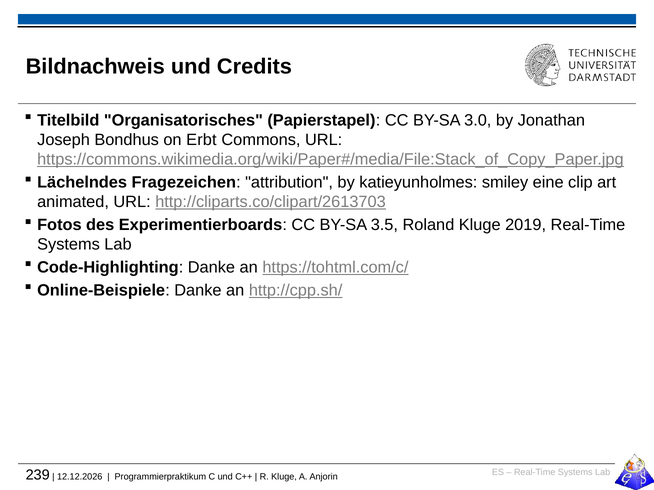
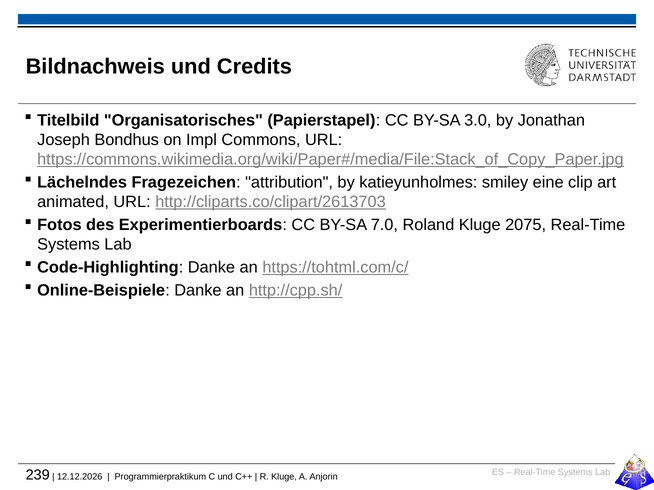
Erbt: Erbt -> Impl (202, 140)
3.5: 3.5 -> 7.0 (384, 225)
2019: 2019 -> 2075 (526, 225)
